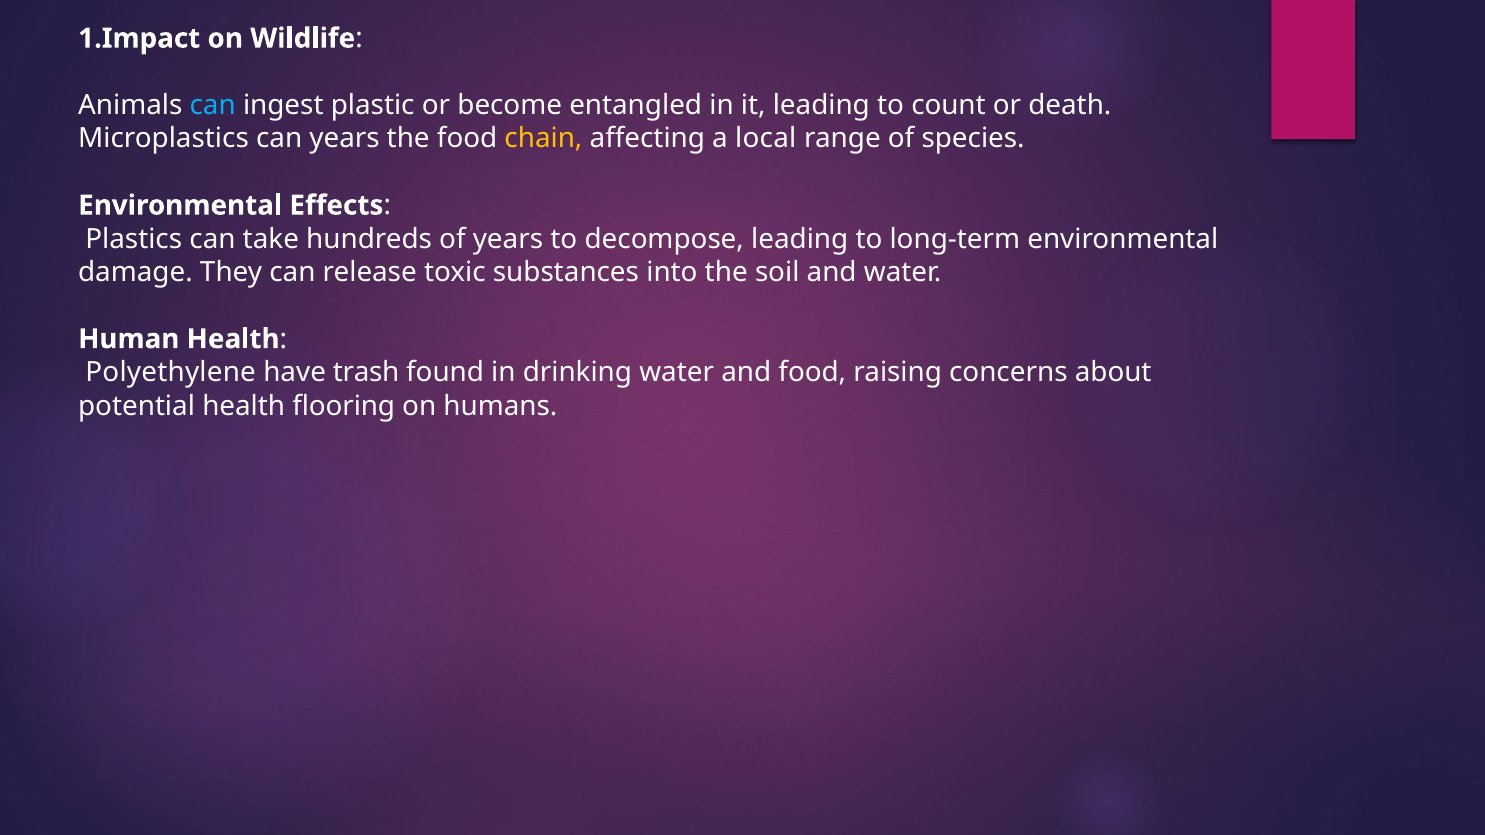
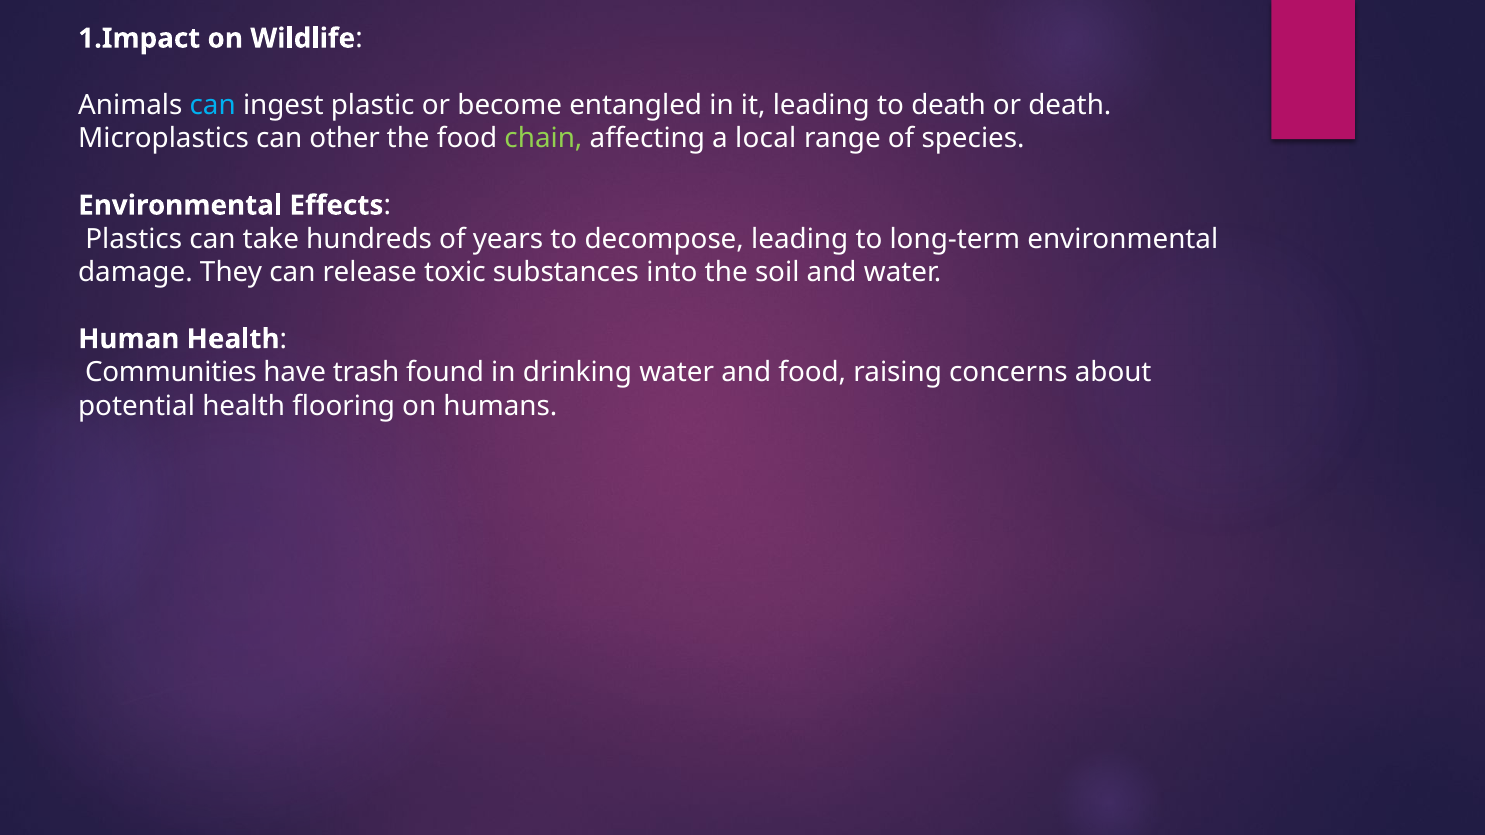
to count: count -> death (949, 105)
can years: years -> other (345, 139)
chain colour: yellow -> light green (543, 139)
Polyethylene: Polyethylene -> Communities (171, 373)
